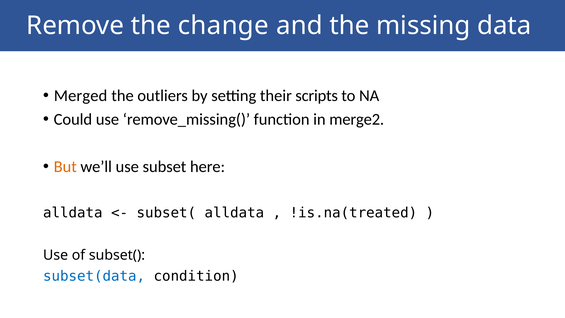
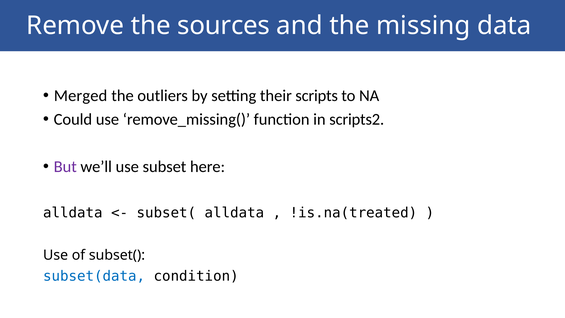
change: change -> sources (224, 25)
merge2: merge2 -> scripts2 (357, 119)
But colour: orange -> purple (65, 167)
